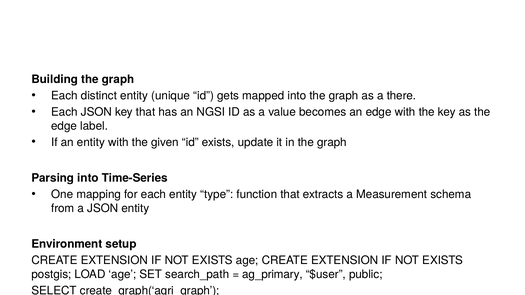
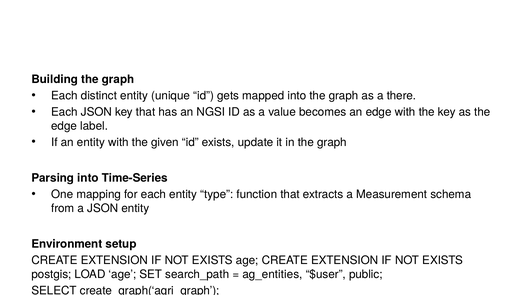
ag_primary: ag_primary -> ag_entities (272, 275)
